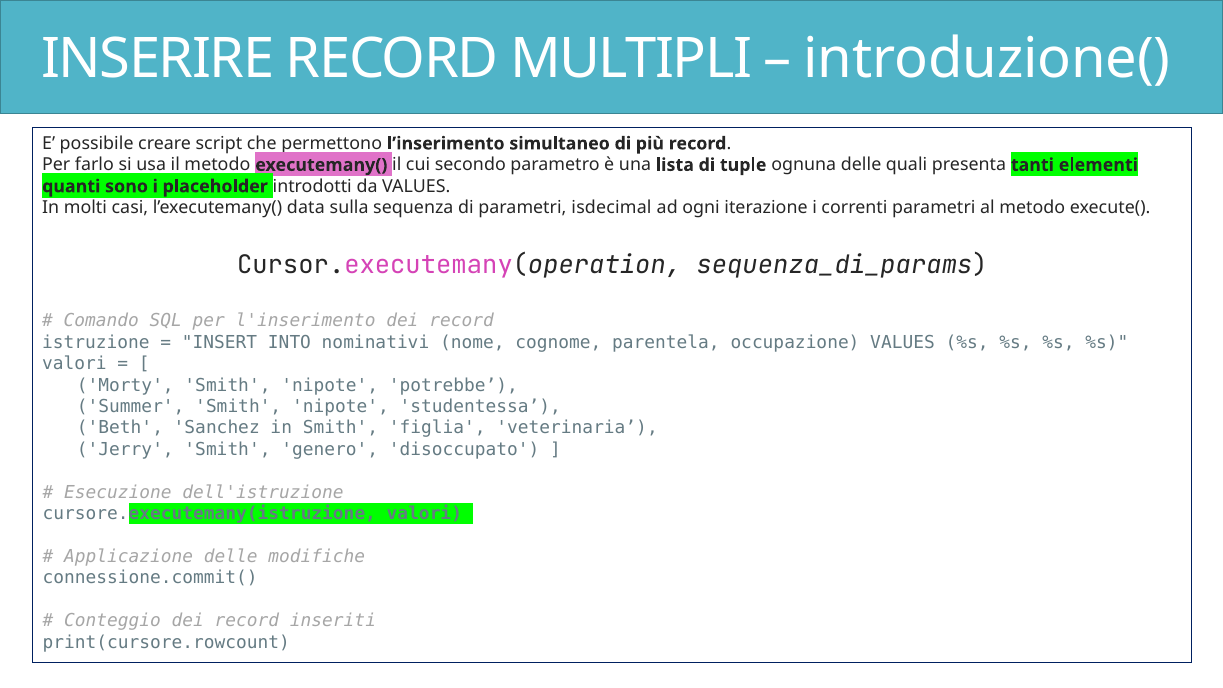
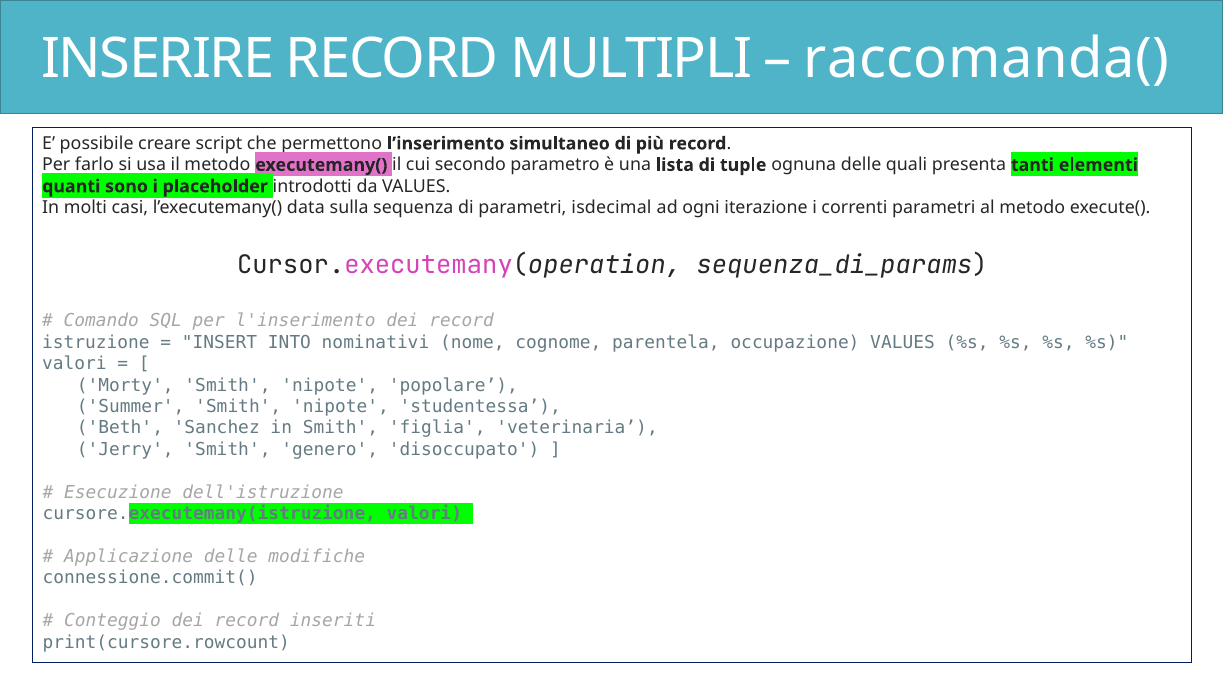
introduzione(: introduzione( -> raccomanda( (987, 59)
potrebbe: potrebbe -> popolare (453, 385)
